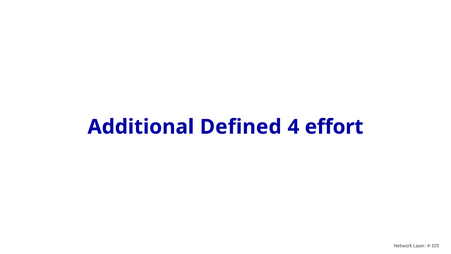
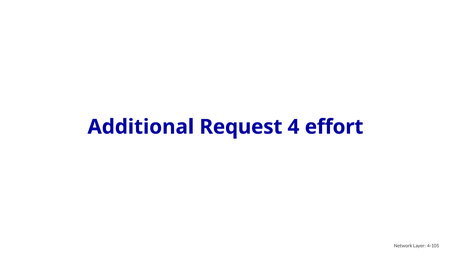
Defined: Defined -> Request (241, 127)
